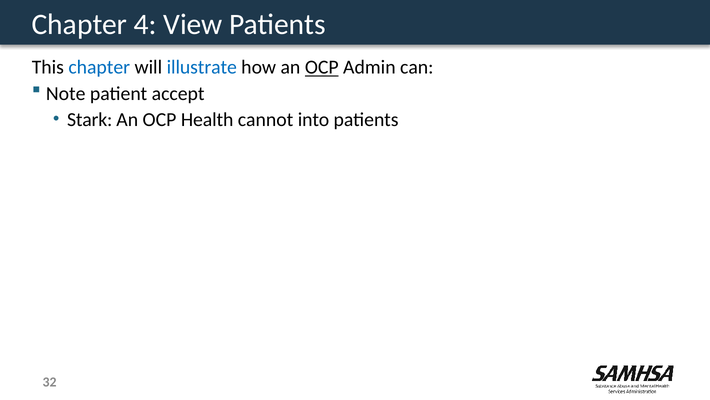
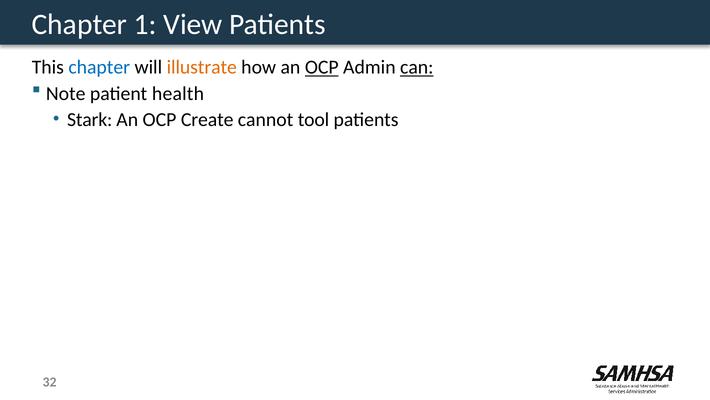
4: 4 -> 1 (145, 24)
illustrate colour: blue -> orange (202, 67)
can underline: none -> present (417, 67)
accept: accept -> health (178, 93)
Health: Health -> Create (207, 119)
into: into -> tool (314, 119)
